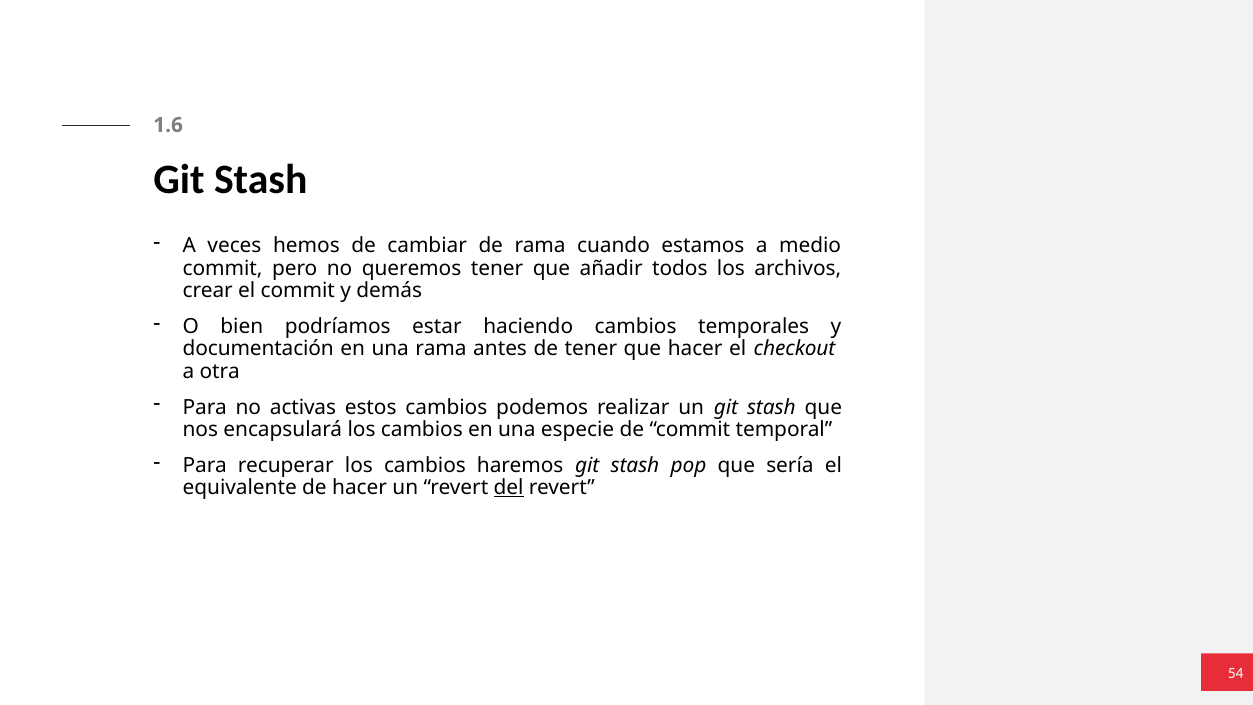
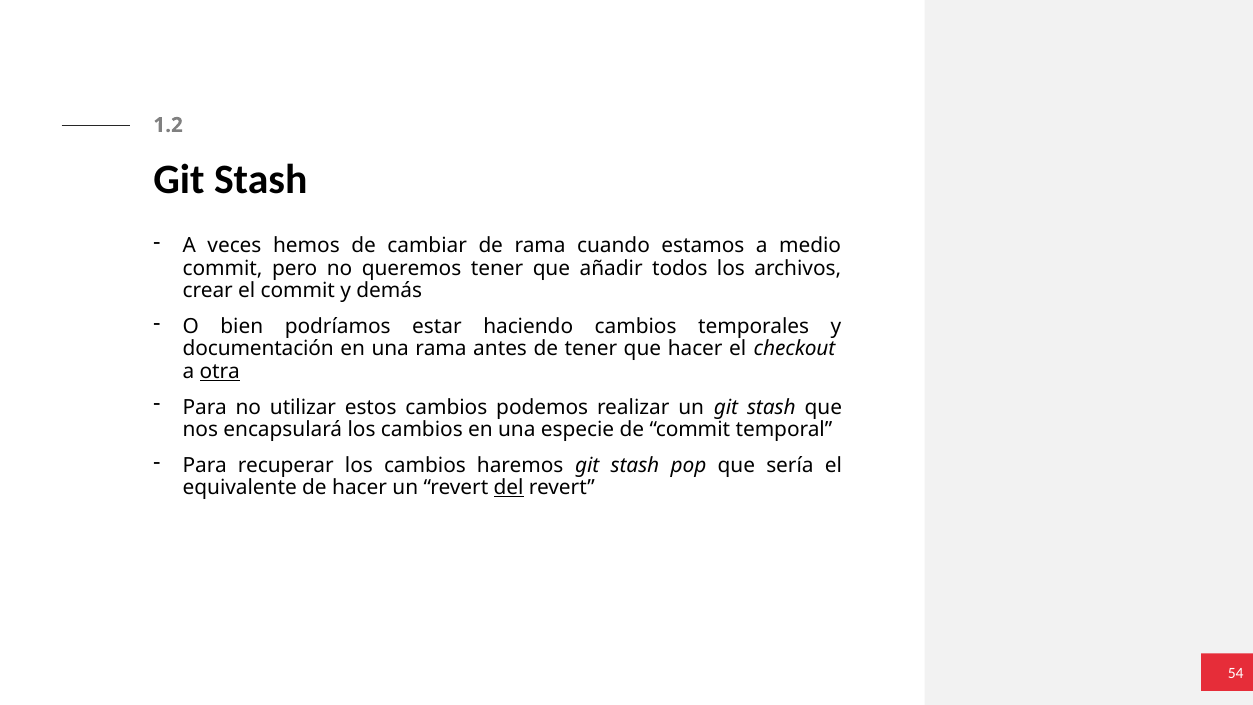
1.6: 1.6 -> 1.2 (168, 125)
otra underline: none -> present (220, 371)
activas: activas -> utilizar (303, 407)
